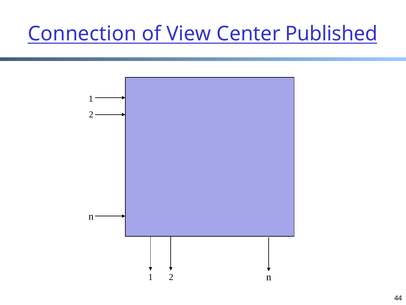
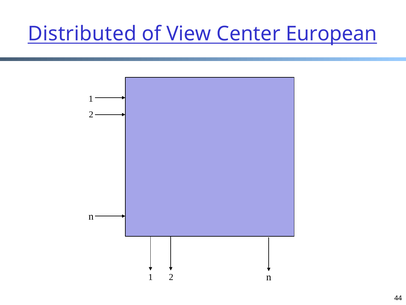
Connection: Connection -> Distributed (82, 34)
Published: Published -> European (331, 34)
